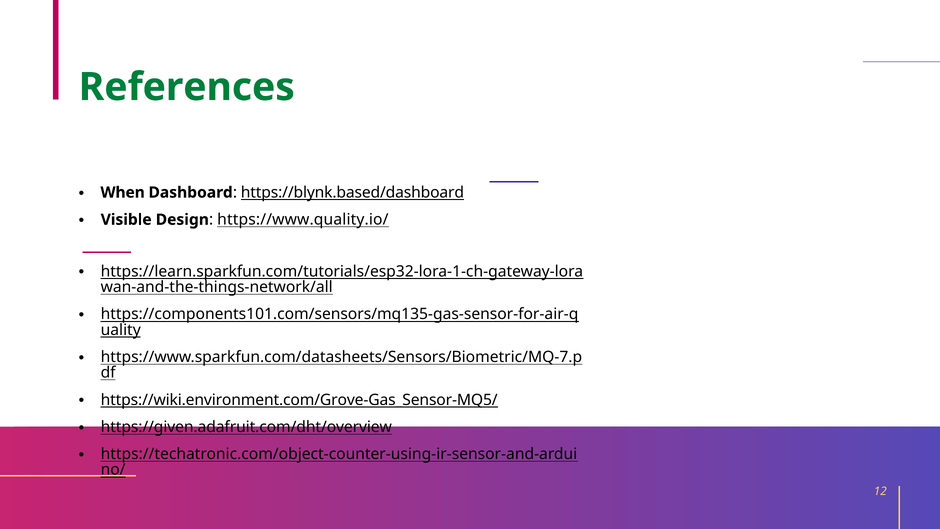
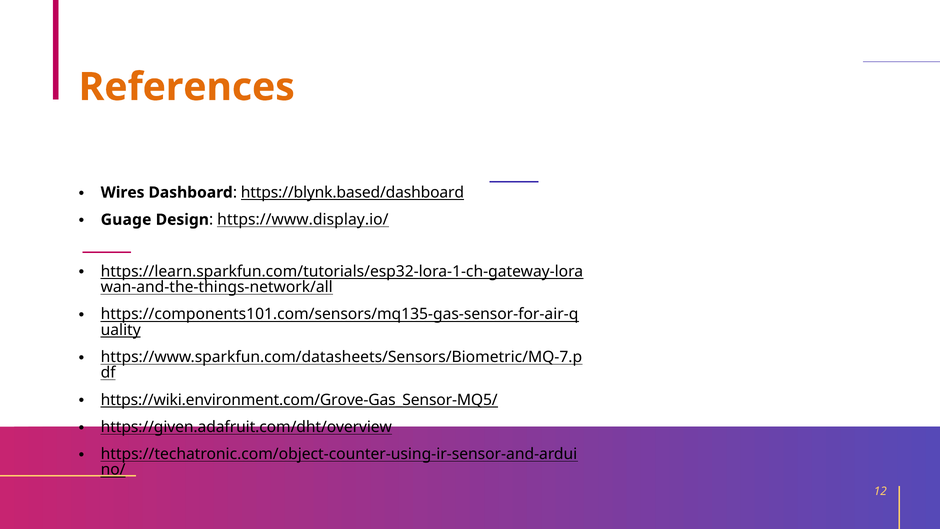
References colour: green -> orange (187, 87)
When: When -> Wires (123, 192)
Visible: Visible -> Guage (126, 220)
https://www.quality.io/: https://www.quality.io/ -> https://www.display.io/ (303, 220)
